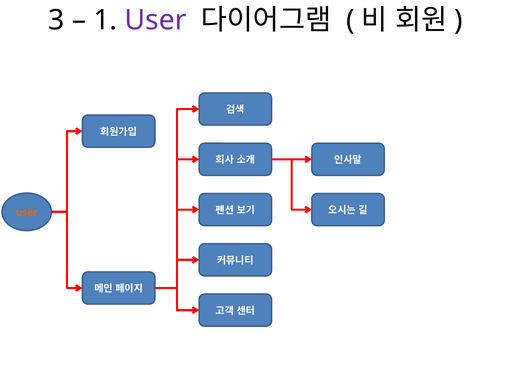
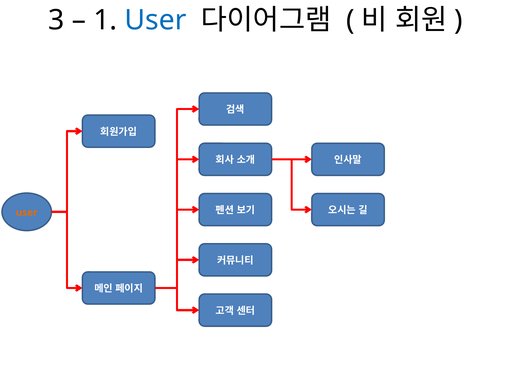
User colour: purple -> blue (156, 20)
